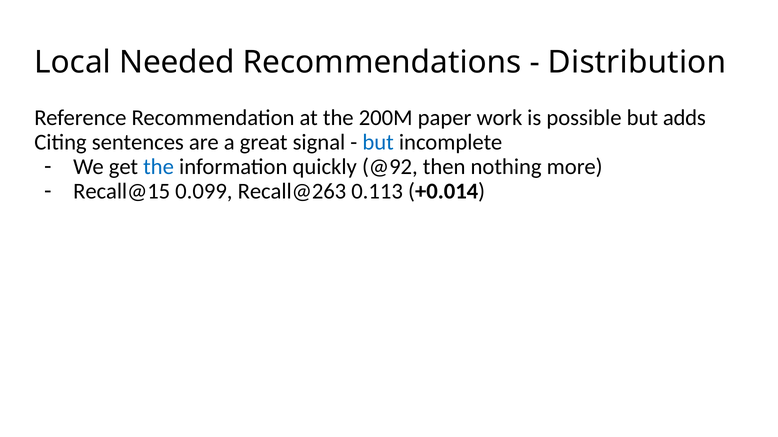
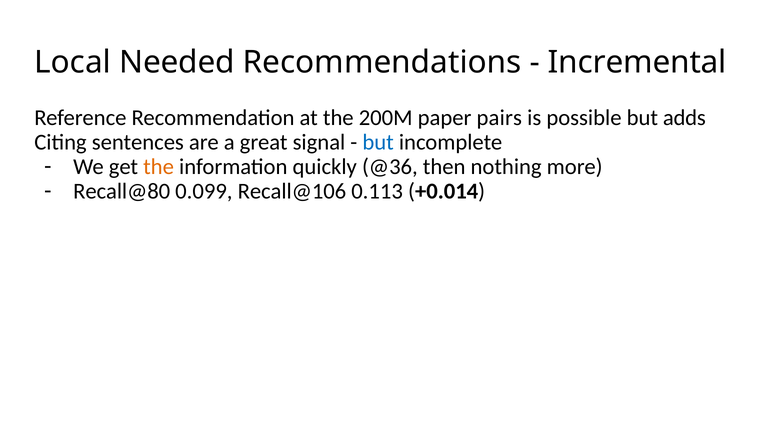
Distribution: Distribution -> Incremental (637, 63)
work: work -> pairs (499, 118)
the colour: blue -> orange (159, 167)
@92: @92 -> @36 (390, 167)
Recall@15: Recall@15 -> Recall@80 (122, 191)
Recall@263: Recall@263 -> Recall@106 (292, 191)
